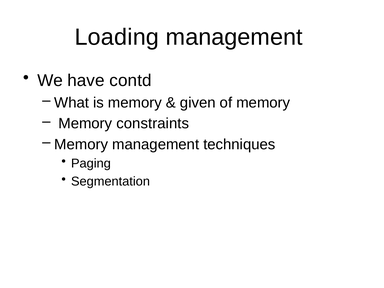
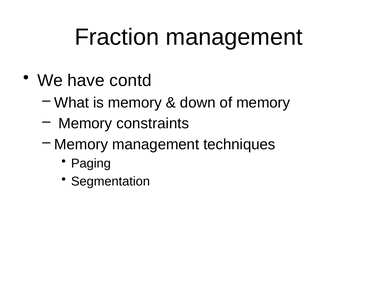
Loading: Loading -> Fraction (117, 37)
given: given -> down (198, 103)
